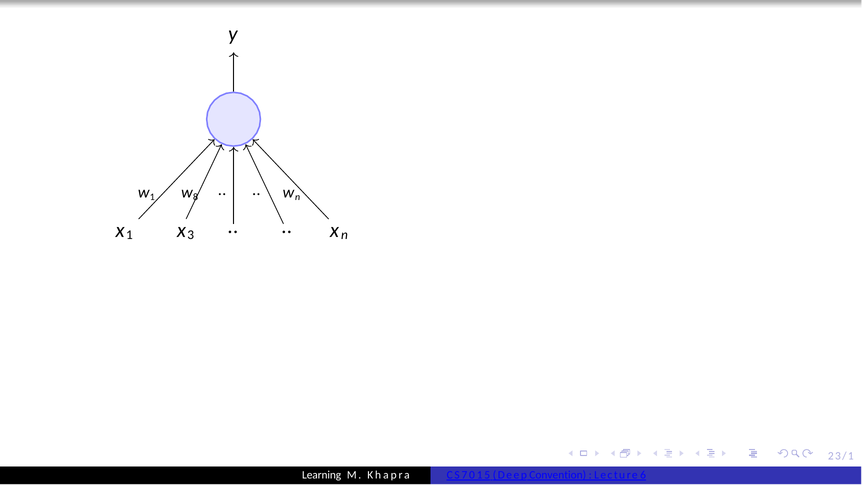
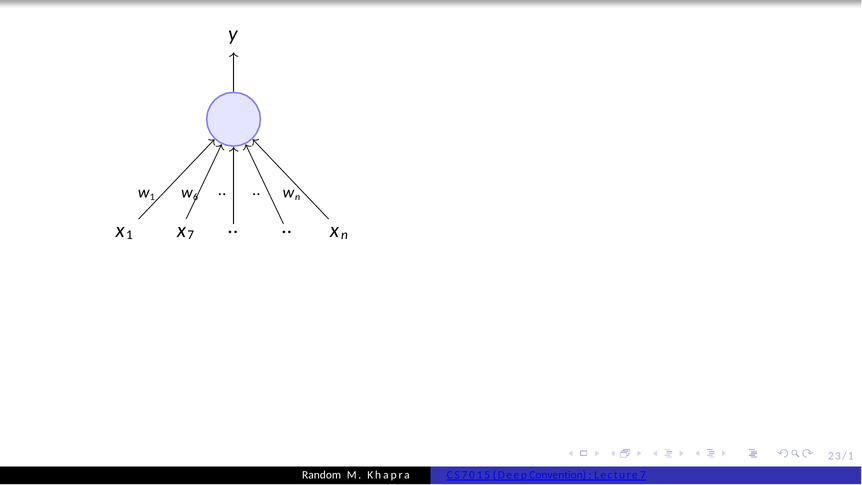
8: 8 -> 6 (196, 197)
3: 3 -> 7 (191, 235)
Learning: Learning -> Random (322, 475)
Lecture 6: 6 -> 7 (643, 475)
